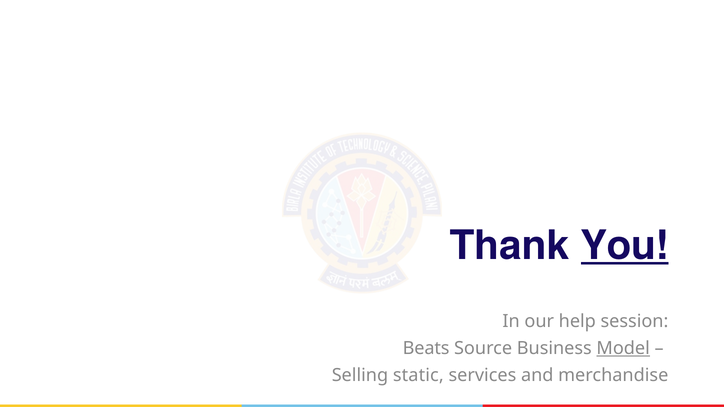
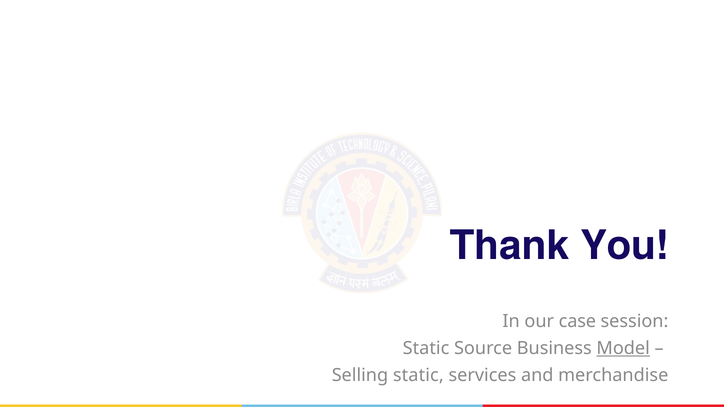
You underline: present -> none (625, 246)
help: help -> case (577, 321)
Beats: Beats -> Static (426, 349)
